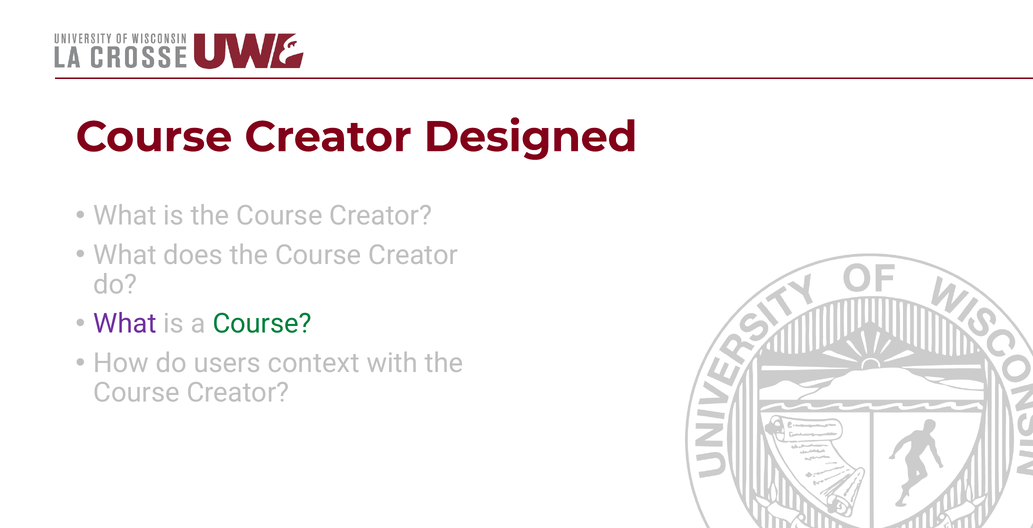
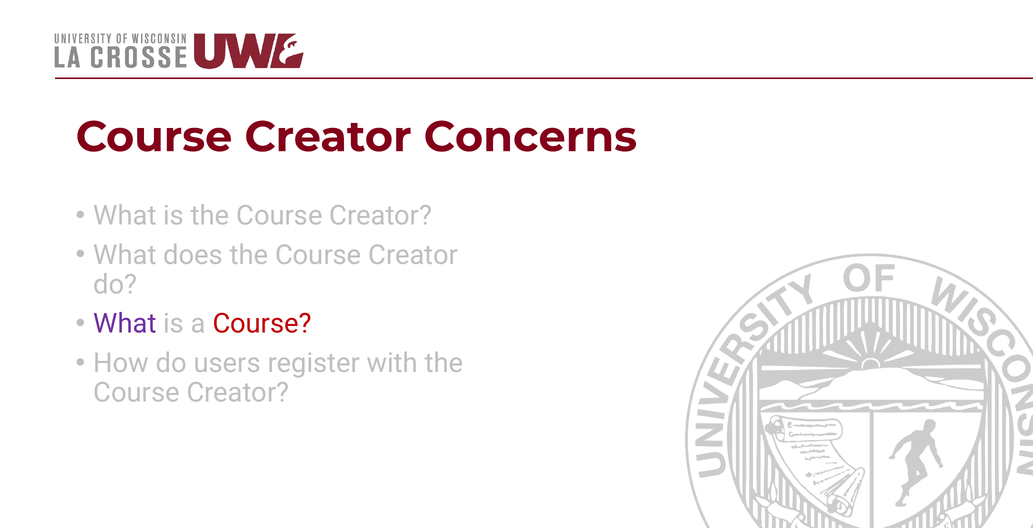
Designed: Designed -> Concerns (530, 137)
Course colour: green -> red (262, 324)
context: context -> register (314, 363)
